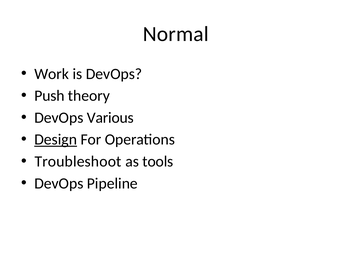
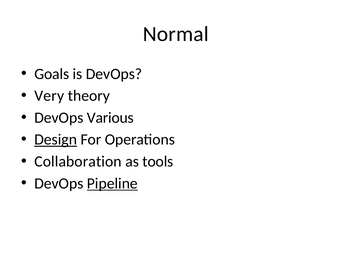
Work: Work -> Goals (52, 74)
Push: Push -> Very (49, 96)
Troubleshoot: Troubleshoot -> Collaboration (78, 161)
Pipeline underline: none -> present (112, 183)
